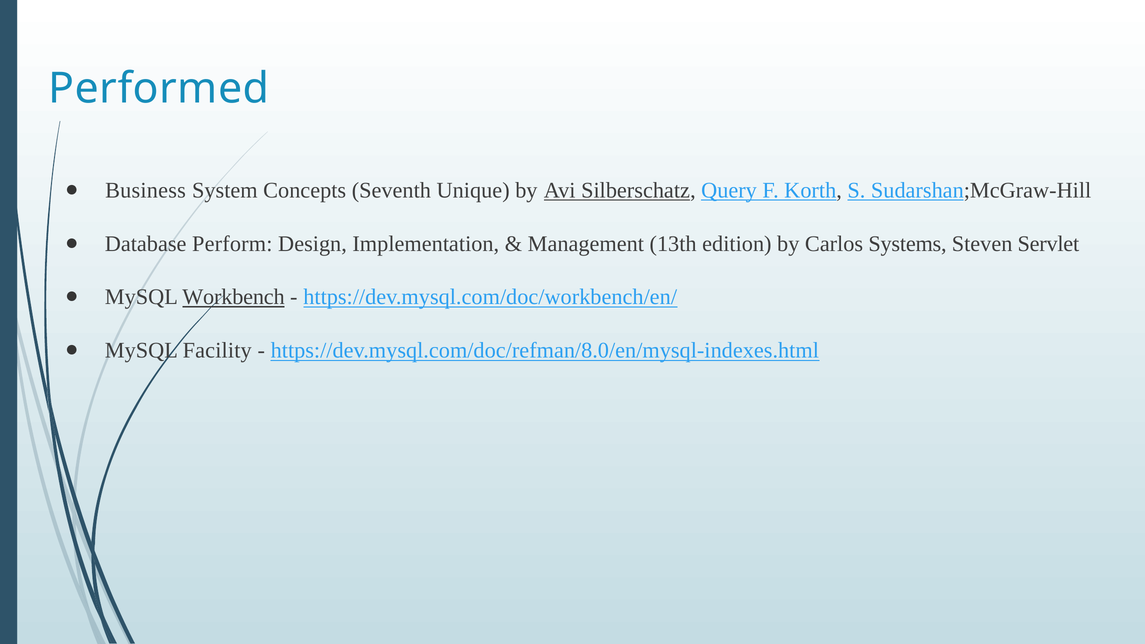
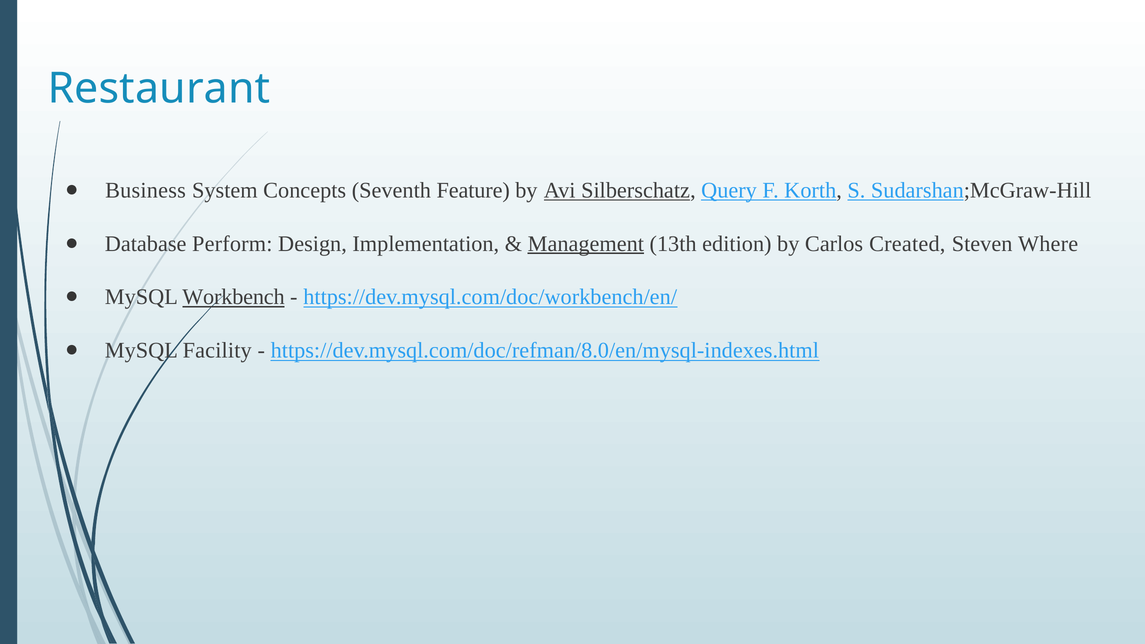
Performed: Performed -> Restaurant (159, 89)
Unique: Unique -> Feature (473, 190)
Management underline: none -> present (586, 244)
Systems: Systems -> Created (907, 244)
Servlet: Servlet -> Where (1048, 244)
